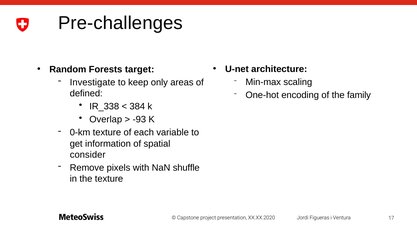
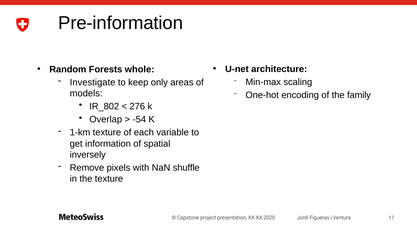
Pre-challenges: Pre-challenges -> Pre-information (121, 23)
target: target -> whole (140, 69)
defined: defined -> models (86, 93)
IR_338: IR_338 -> IR_802 (104, 106)
384: 384 -> 276 (137, 106)
-93: -93 -> -54 (139, 119)
0-km: 0-km -> 1-km (80, 132)
consider: consider -> inversely (88, 154)
